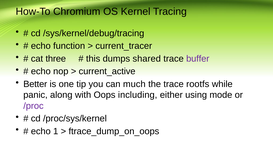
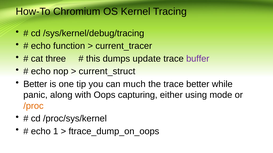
shared: shared -> update (147, 59)
current_active: current_active -> current_struct (107, 72)
trace rootfs: rootfs -> better (198, 84)
including: including -> capturing (138, 95)
/proc colour: purple -> orange (33, 106)
